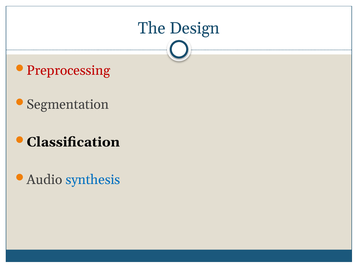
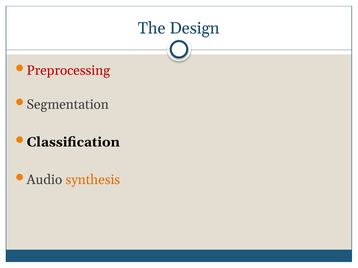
synthesis colour: blue -> orange (93, 180)
